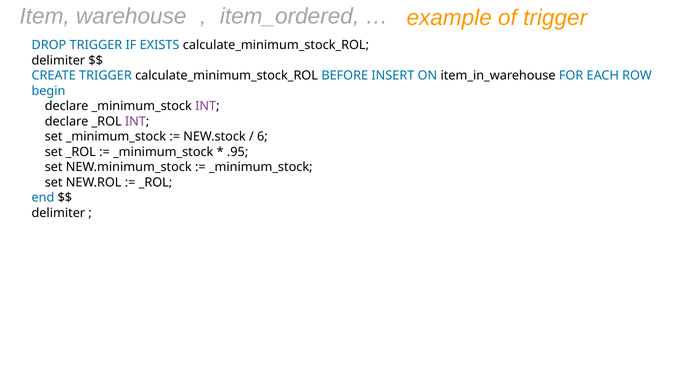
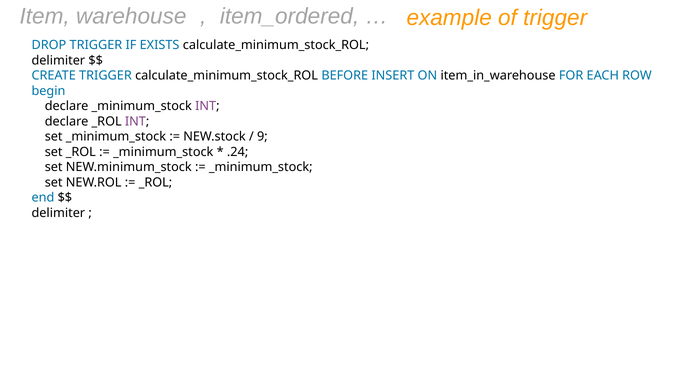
6: 6 -> 9 (262, 137)
.95: .95 -> .24 (238, 152)
